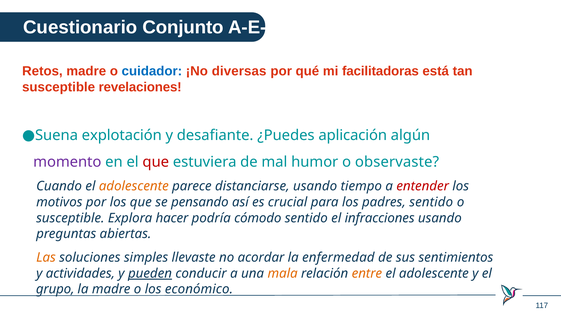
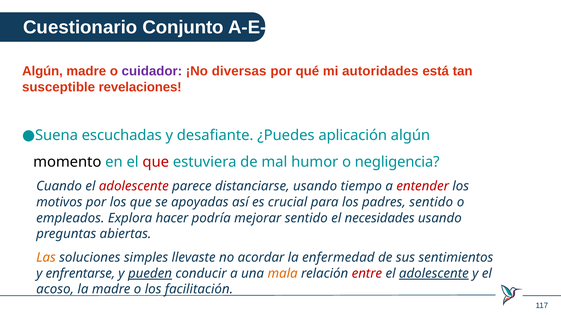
Retos: Retos -> Algún (42, 71)
cuidador colour: blue -> purple (152, 71)
facilitadoras: facilitadoras -> autoridades (380, 71)
explotación: explotación -> escuchadas (122, 135)
momento colour: purple -> black (67, 162)
observaste: observaste -> negligencia (397, 162)
adolescente colour: orange -> red (134, 187)
pensando: pensando -> apoyadas (200, 203)
susceptible: susceptible -> empleados (70, 218)
cómodo: cómodo -> mejorar (258, 218)
infracciones: infracciones -> necesidades (380, 218)
actividades: actividades -> enfrentarse (80, 274)
entre colour: orange -> red (367, 274)
adolescente underline: none -> present (434, 274)
grupo: grupo -> acoso (55, 290)
económico: económico -> facilitación (199, 290)
